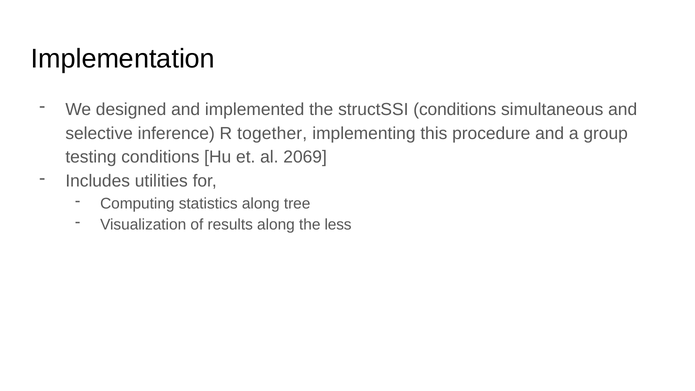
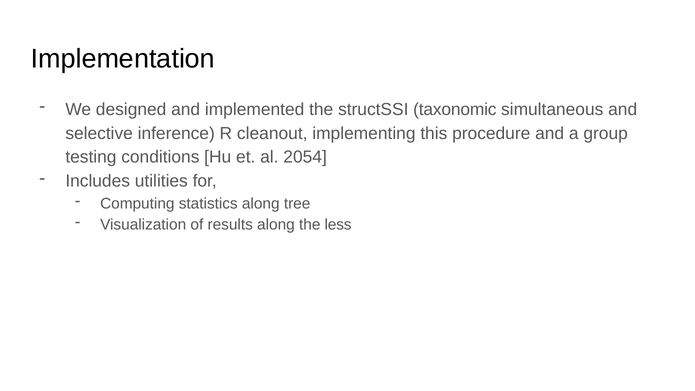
structSSI conditions: conditions -> taxonomic (455, 109)
together: together -> cleanout (272, 133)
2069: 2069 -> 2054 (305, 157)
